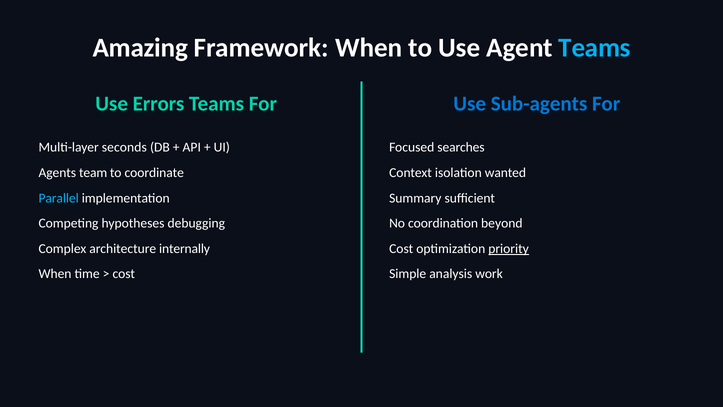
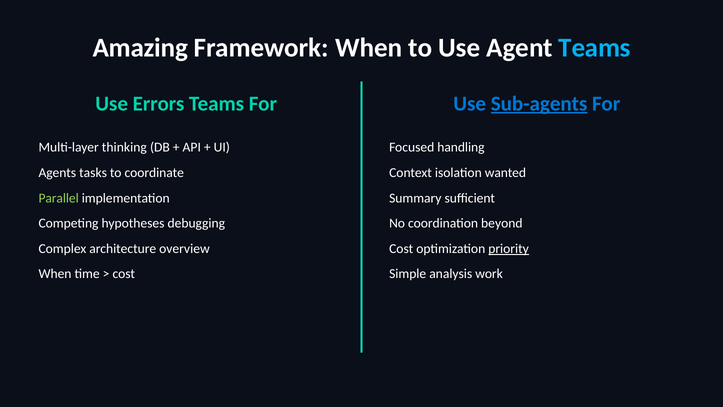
Sub-agents underline: none -> present (539, 104)
seconds: seconds -> thinking (124, 147)
searches: searches -> handling (461, 147)
team: team -> tasks (93, 173)
Parallel colour: light blue -> light green (59, 198)
internally: internally -> overview (184, 249)
